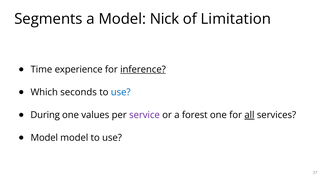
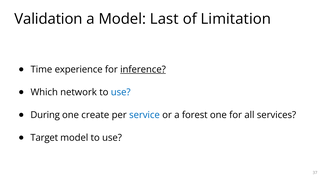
Segments: Segments -> Validation (48, 19)
Nick: Nick -> Last (164, 19)
seconds: seconds -> network (79, 92)
values: values -> create (95, 115)
service colour: purple -> blue (144, 115)
all underline: present -> none (249, 115)
Model: Model -> Target (44, 138)
